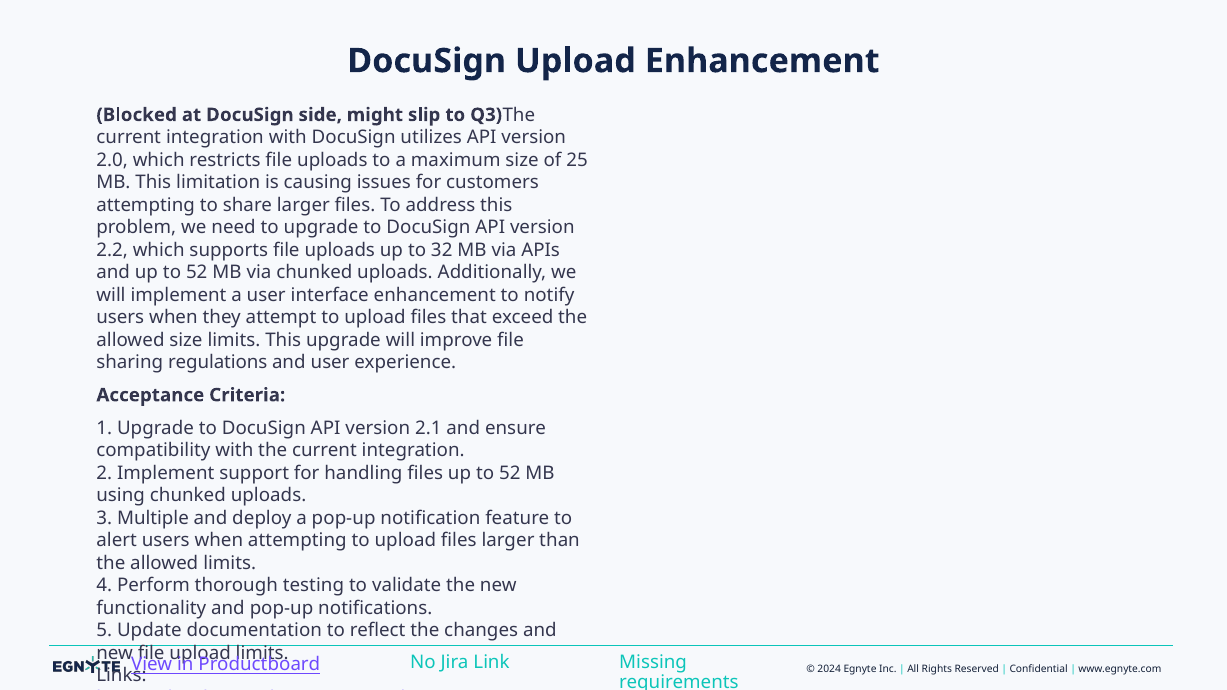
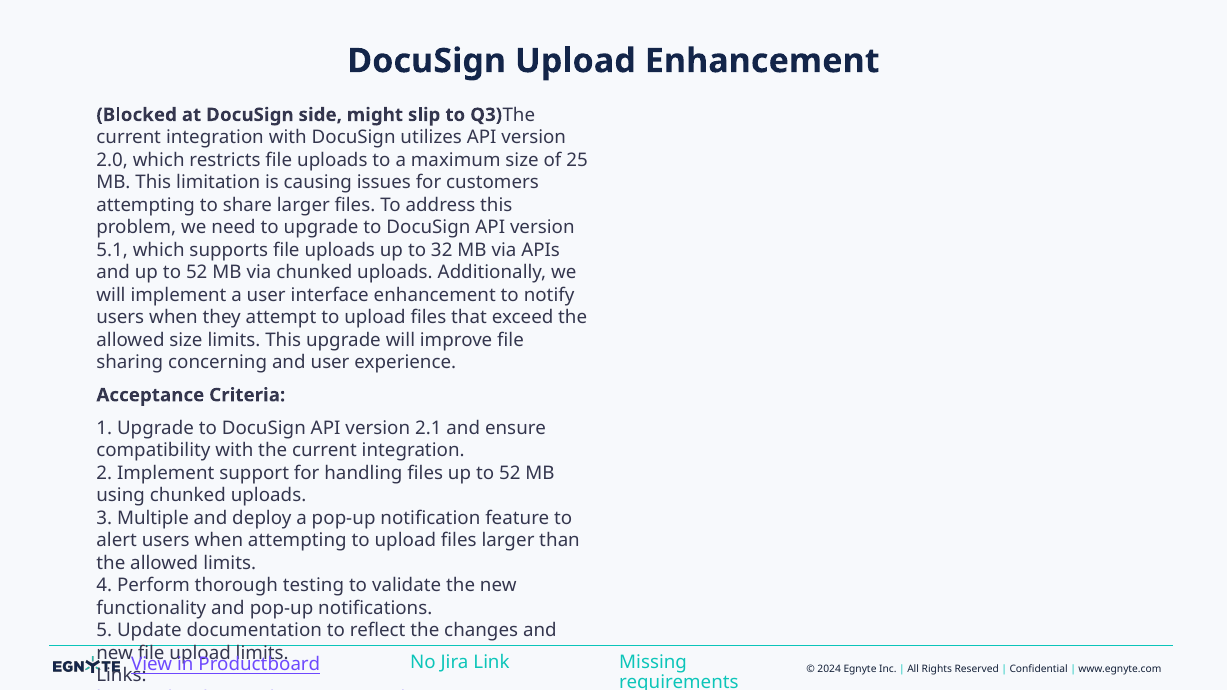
2.2: 2.2 -> 5.1 (112, 250)
regulations: regulations -> concerning (218, 362)
